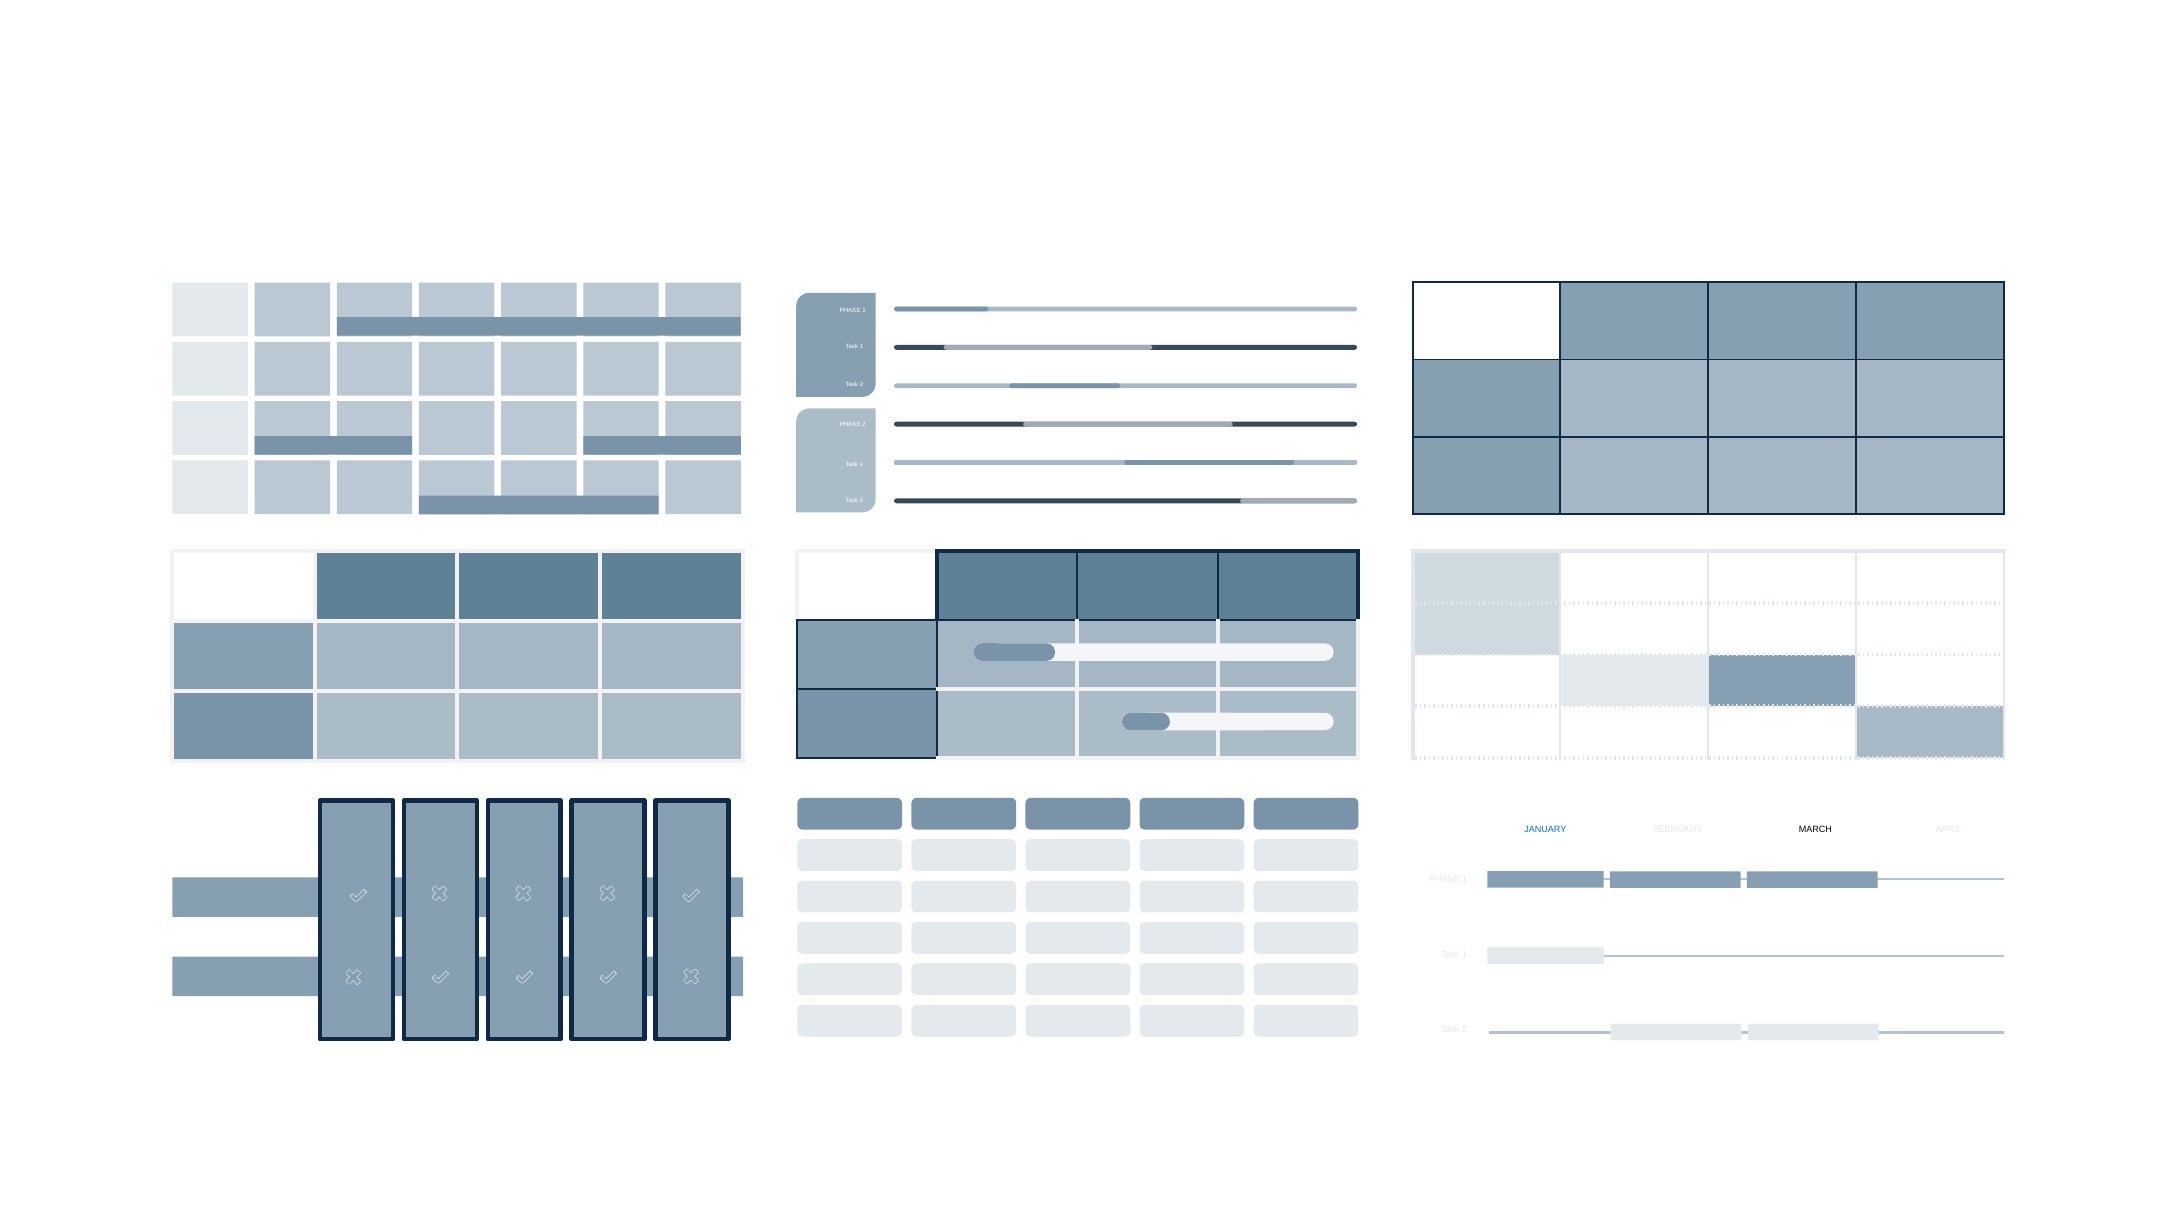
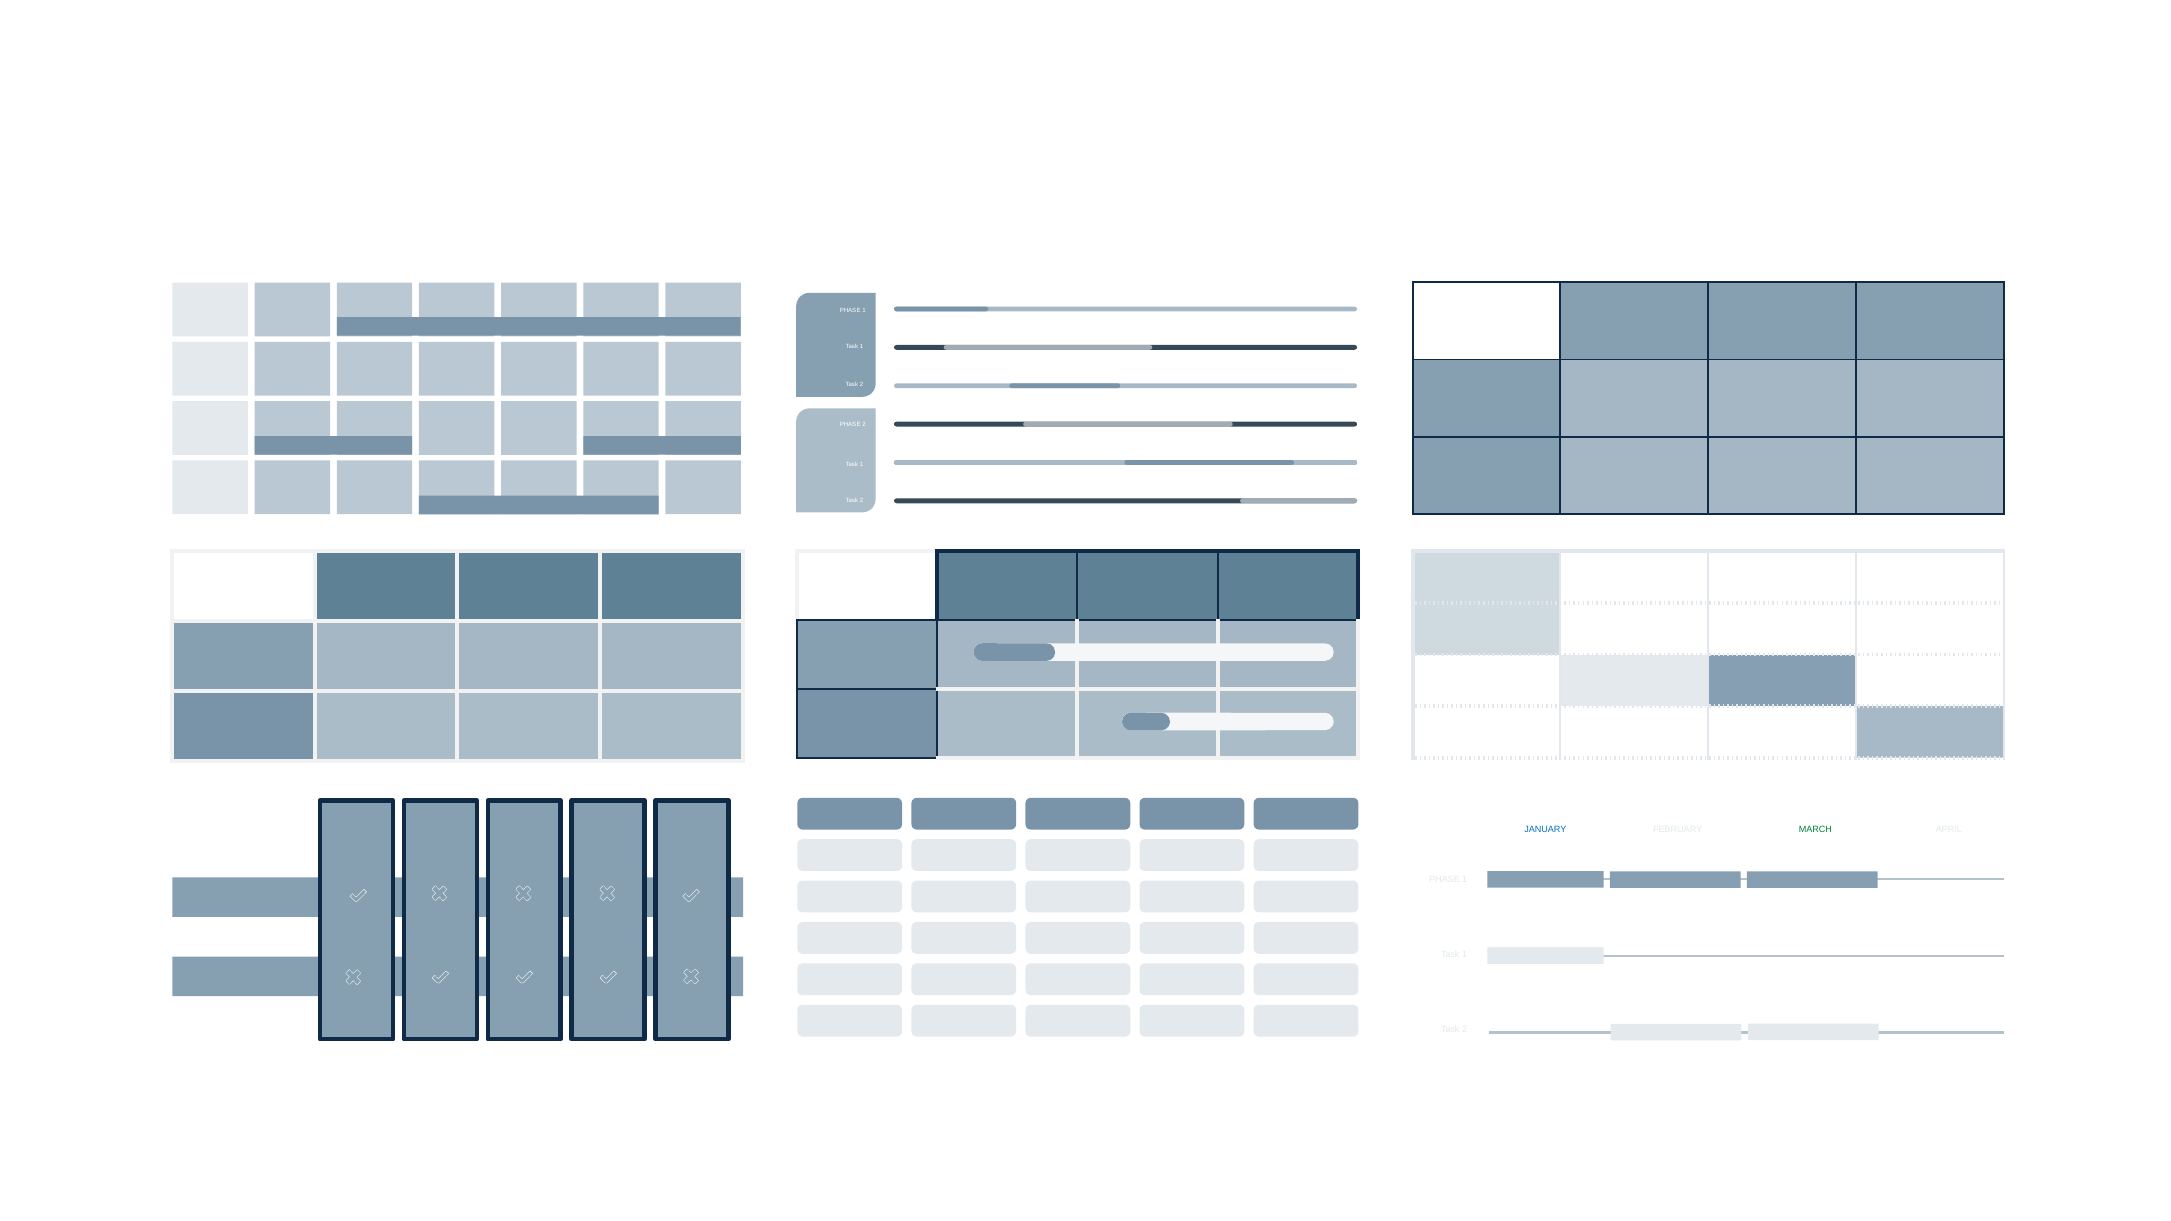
MARCH colour: black -> green (1815, 830)
